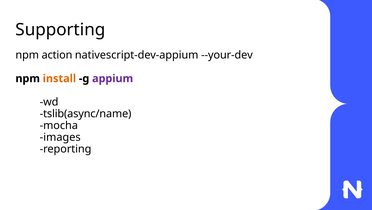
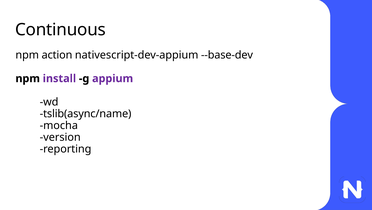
Supporting: Supporting -> Continuous (60, 30)
--your-dev: --your-dev -> --base-dev (227, 55)
install colour: orange -> purple (59, 78)
images: images -> version (60, 137)
